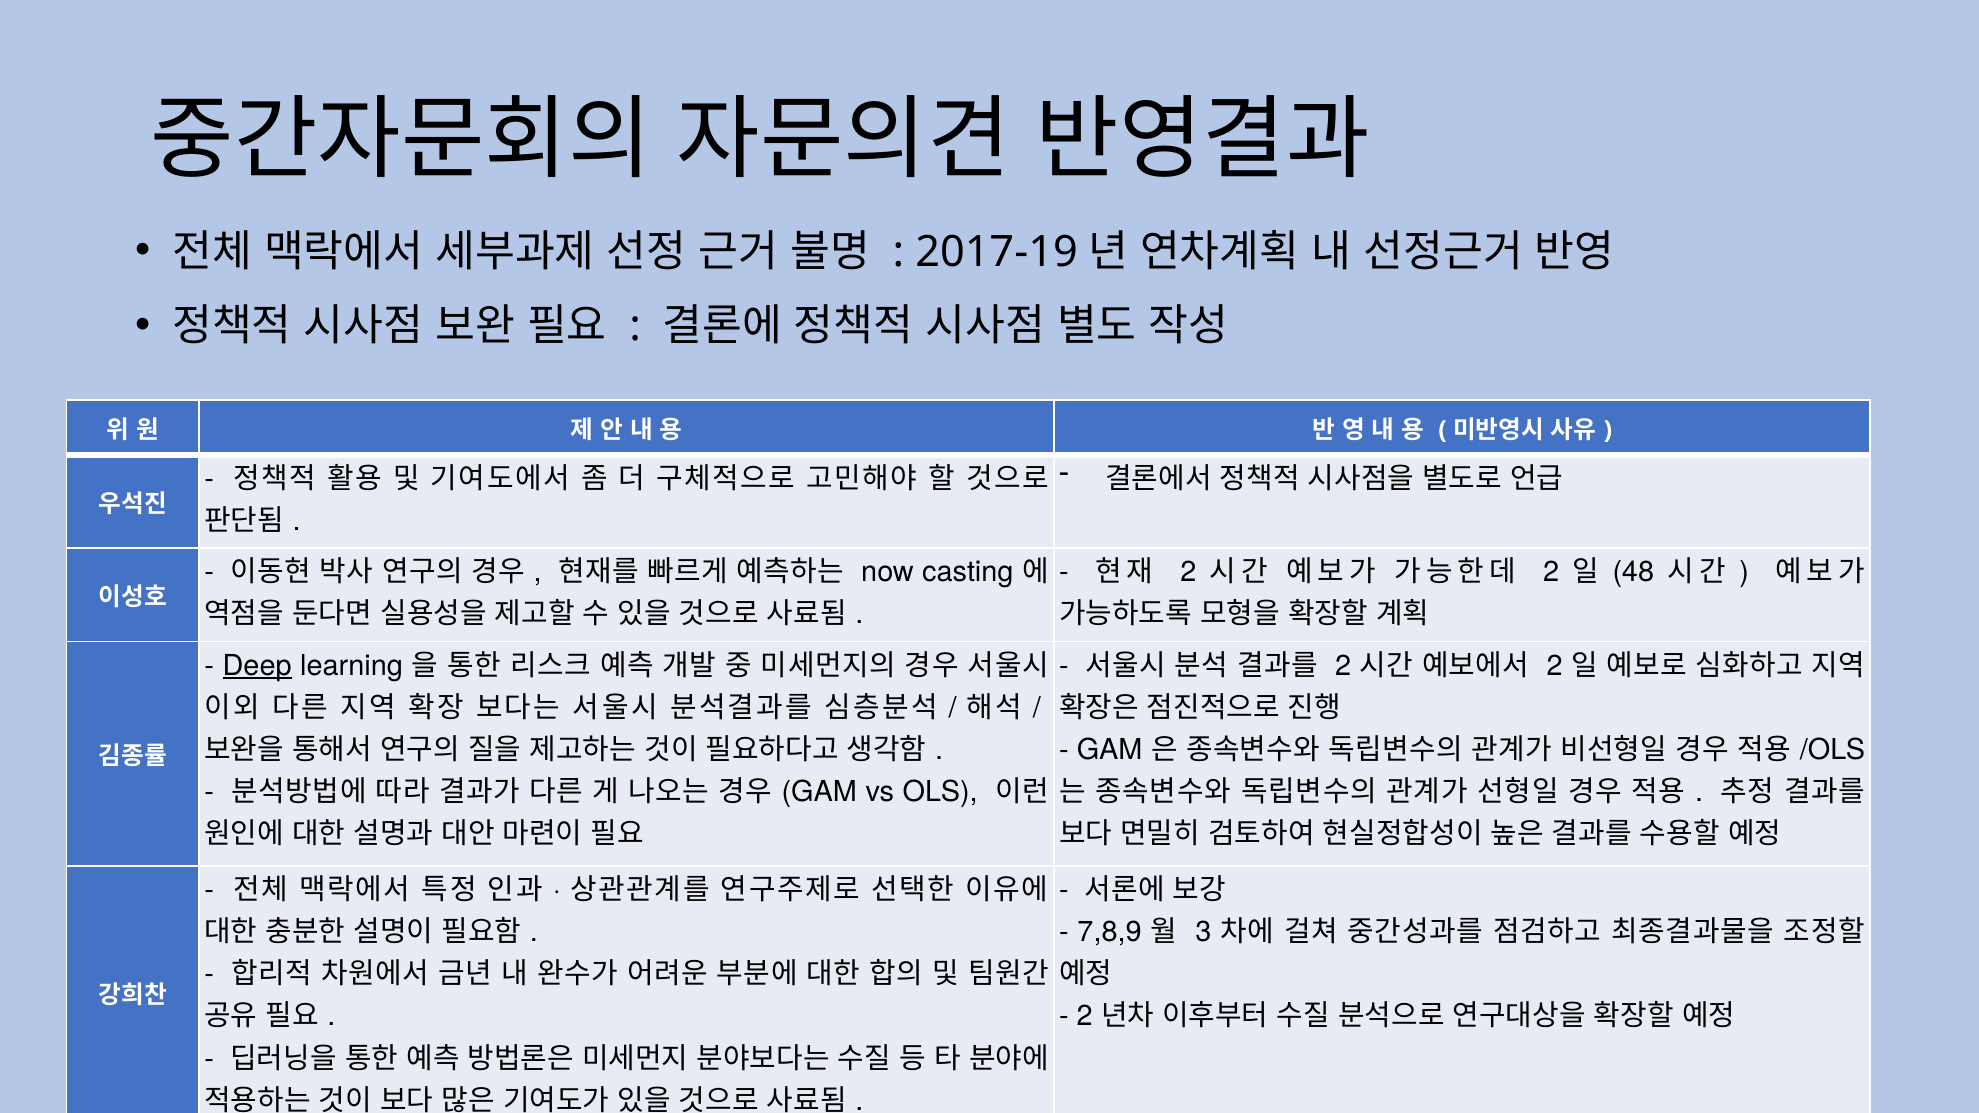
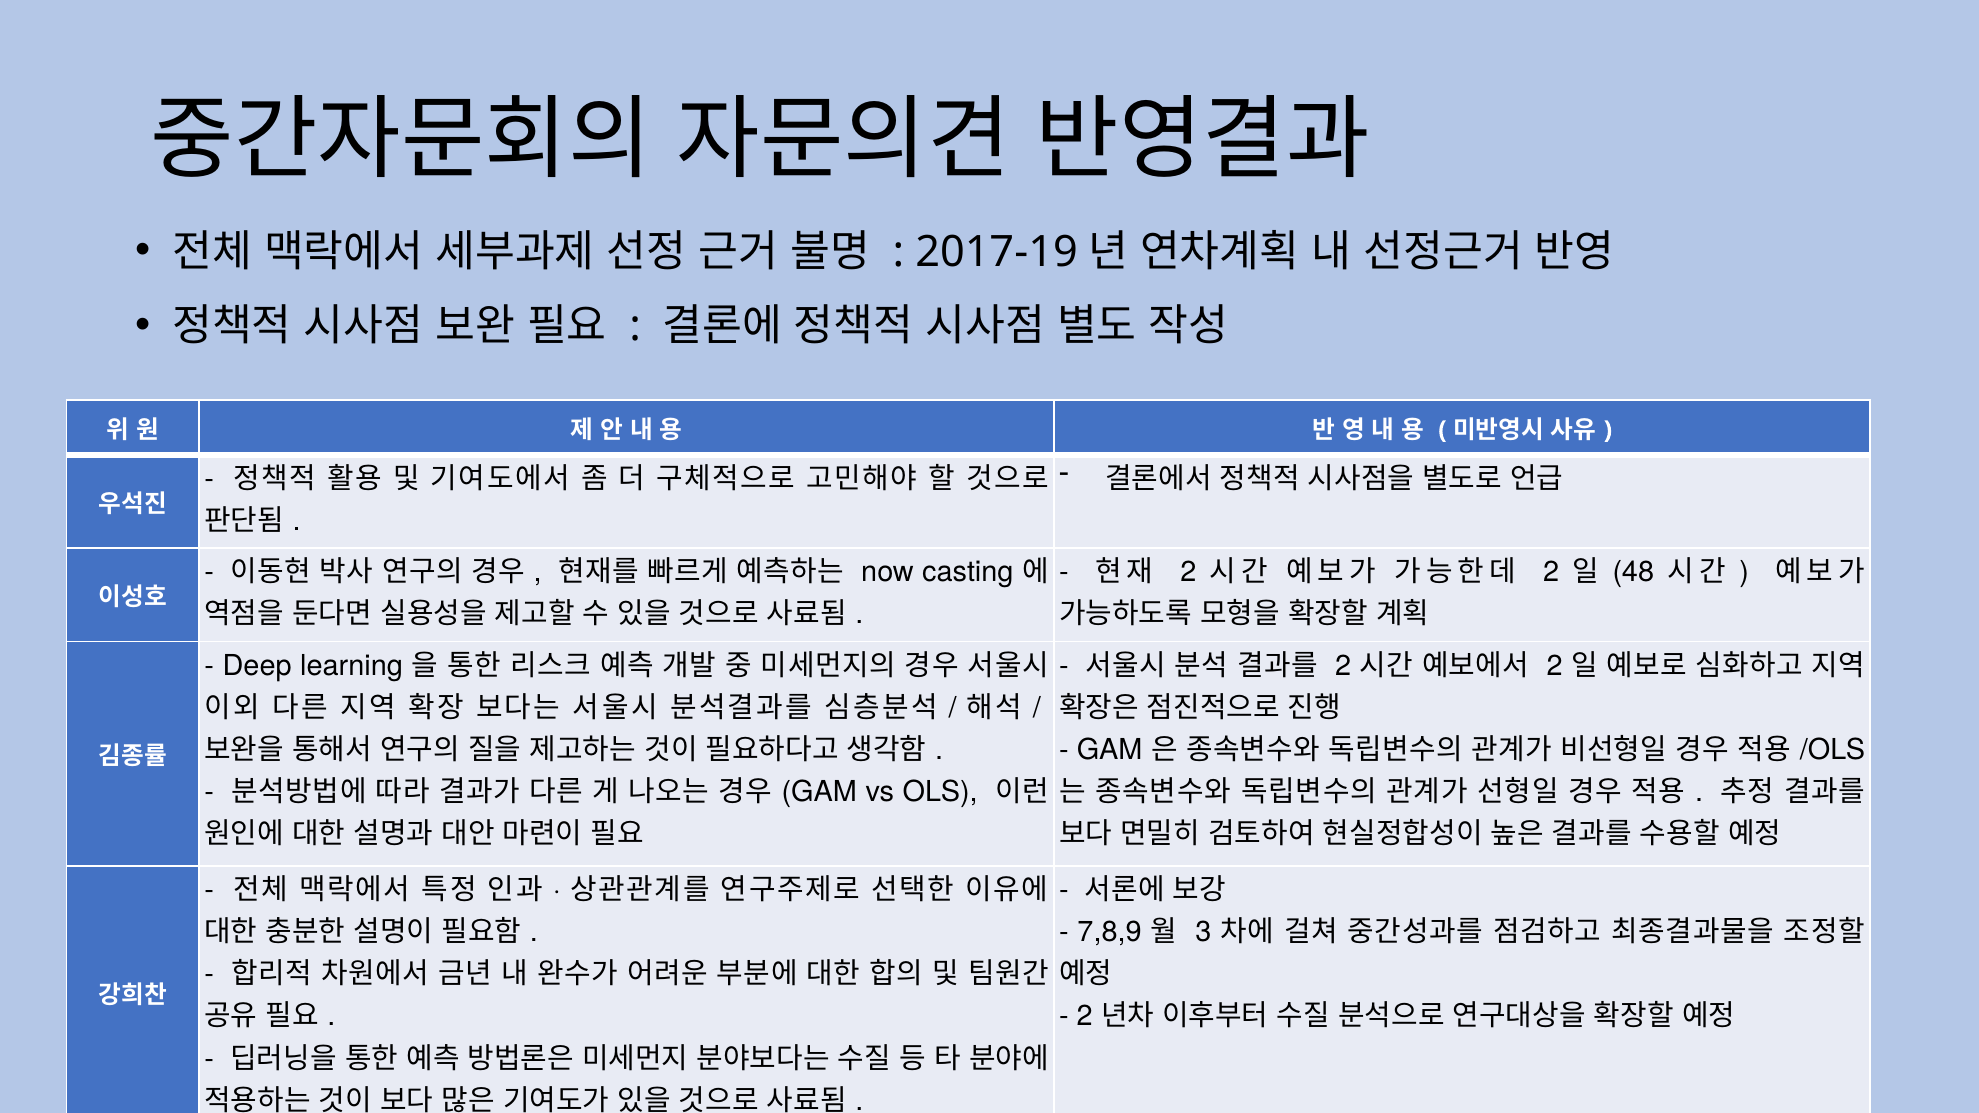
Deep underline: present -> none (257, 666)
